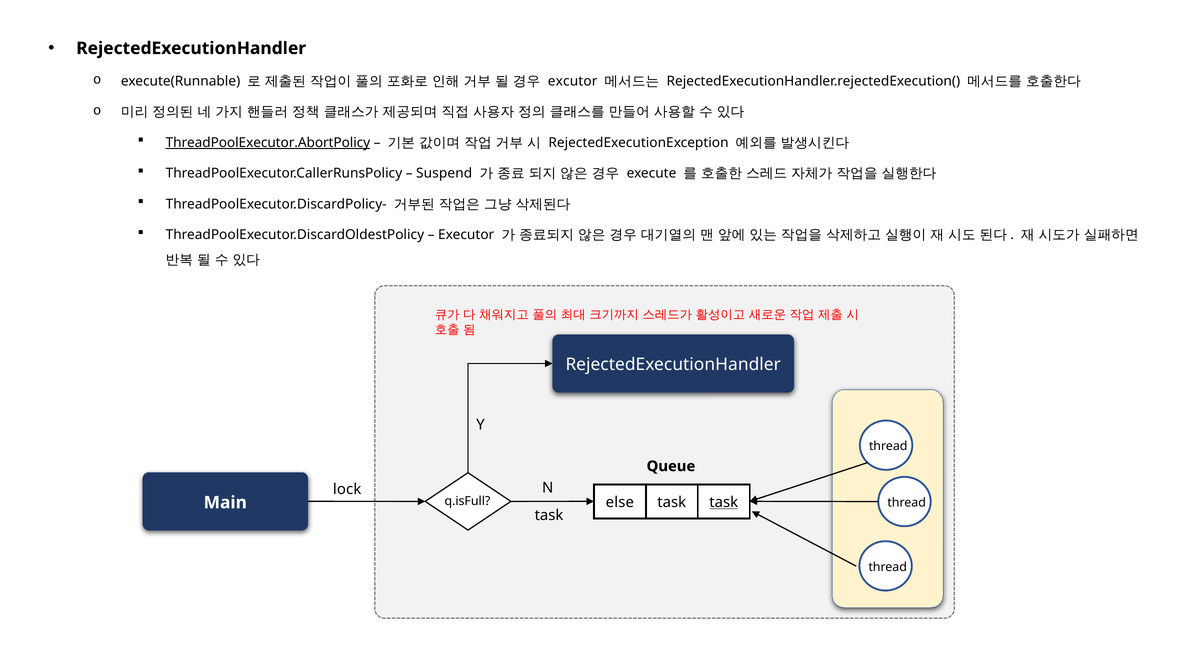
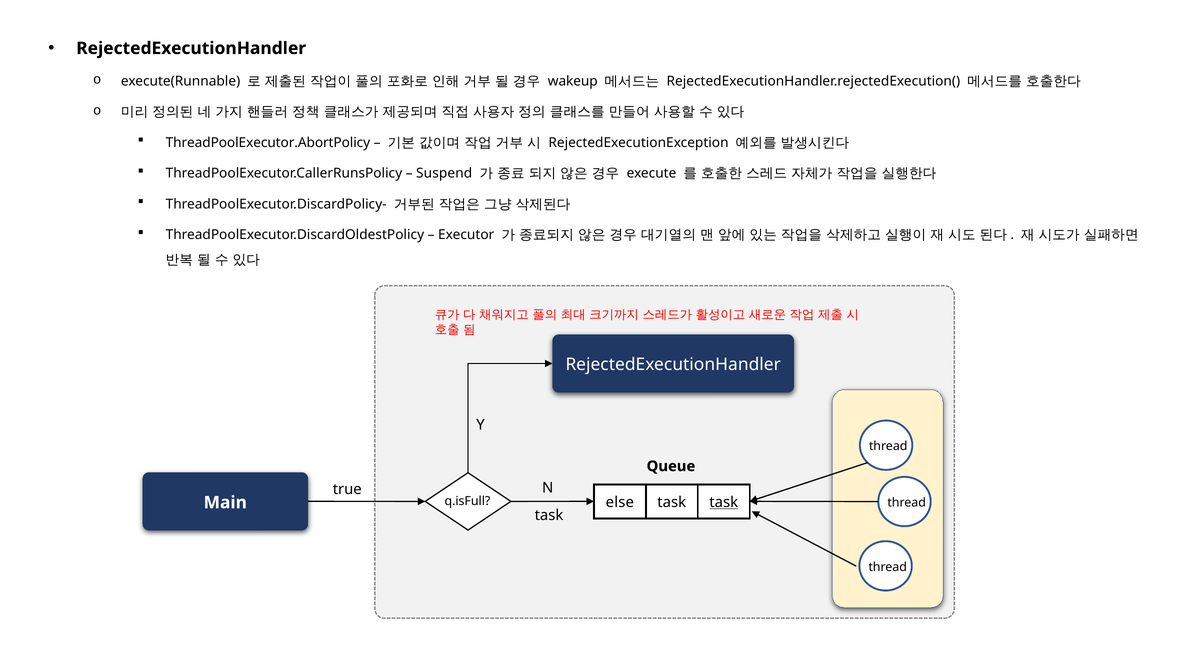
excutor: excutor -> wakeup (573, 81)
ThreadPoolExecutor.AbortPolicy underline: present -> none (268, 143)
lock: lock -> true (347, 490)
